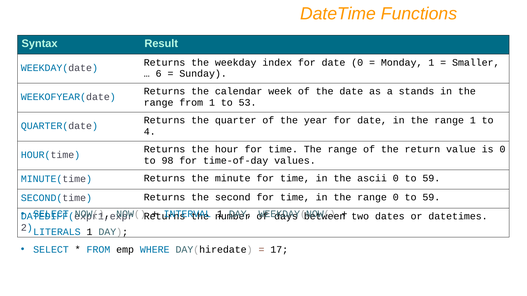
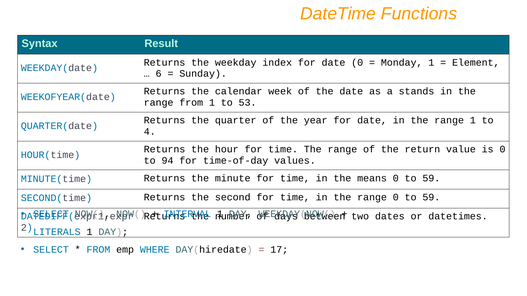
Smaller: Smaller -> Element (476, 63)
98: 98 -> 94 (168, 161)
ascii: ascii -> means (372, 178)
